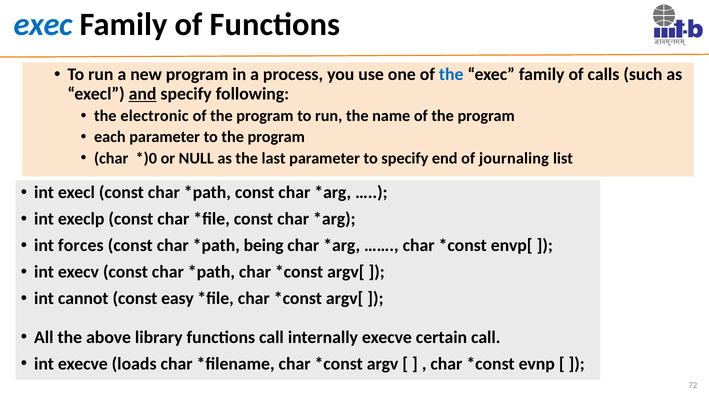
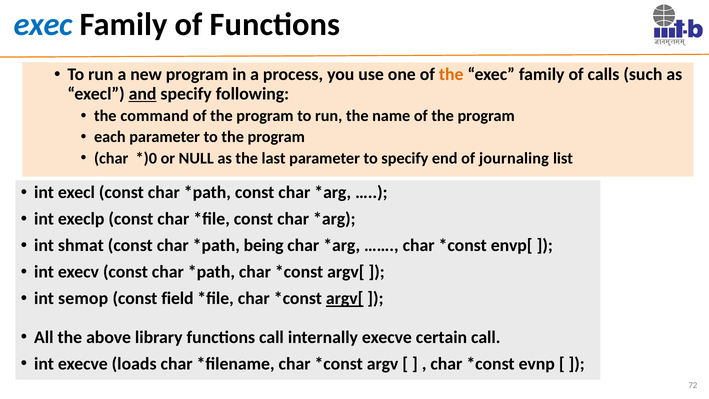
the colour: blue -> orange (451, 75)
electronic: electronic -> command (155, 116)
forces: forces -> shmat (81, 245)
cannot: cannot -> semop (83, 298)
easy: easy -> field (177, 298)
argv[ underline: none -> present (345, 298)
